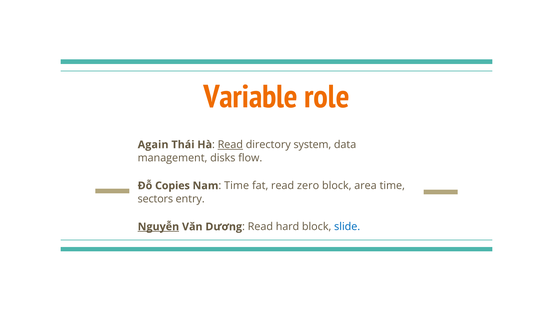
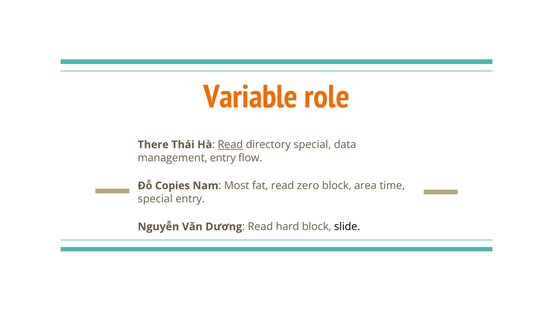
Again: Again -> There (153, 145)
directory system: system -> special (312, 145)
management disks: disks -> entry (223, 158)
Nam Time: Time -> Most (237, 186)
sectors: sectors -> special (155, 199)
Nguyễn underline: present -> none (158, 227)
slide colour: blue -> black (347, 227)
